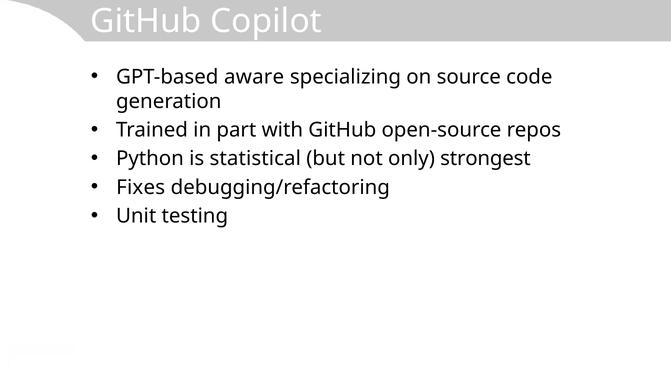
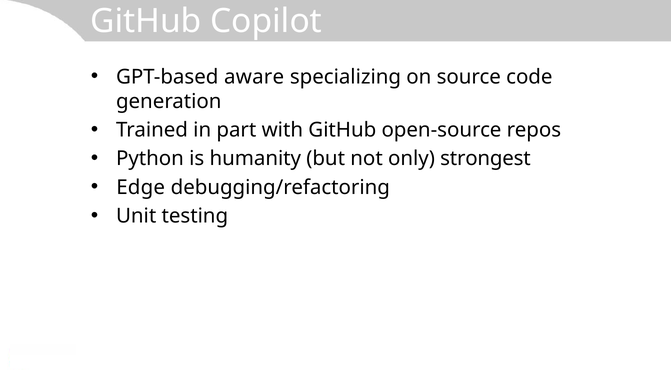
statistical: statistical -> humanity (255, 159)
Fixes: Fixes -> Edge (141, 188)
